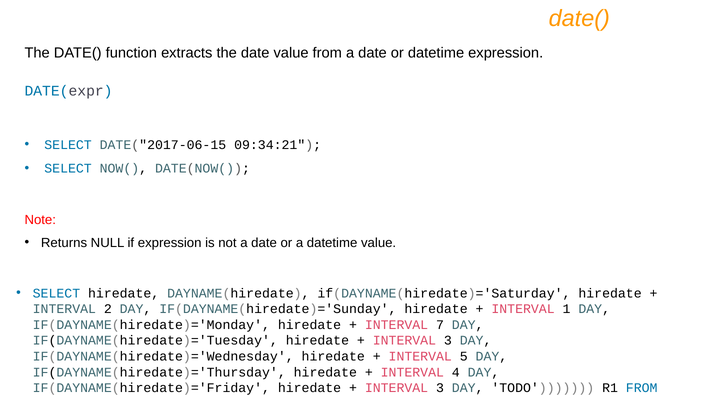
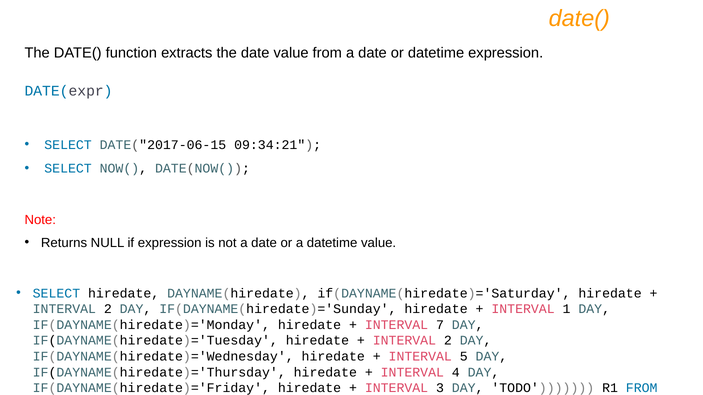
3: 3 -> 2 (448, 341)
